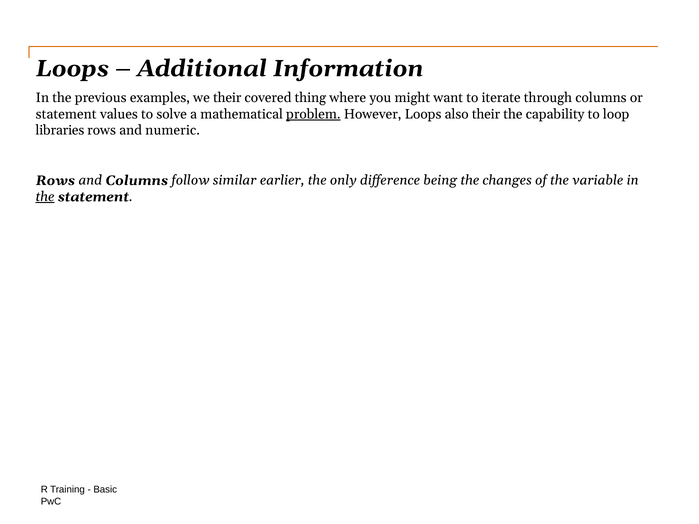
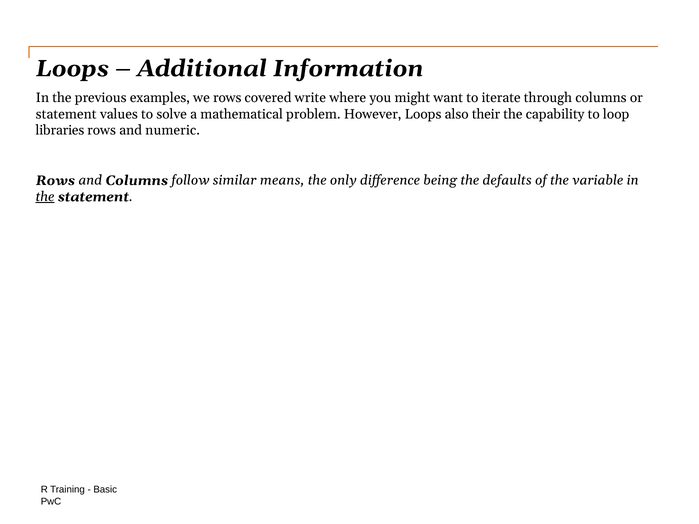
we their: their -> rows (227, 98)
thing: thing -> write (310, 98)
problem underline: present -> none (313, 114)
earlier: earlier -> means (282, 181)
changes: changes -> defaults (507, 181)
